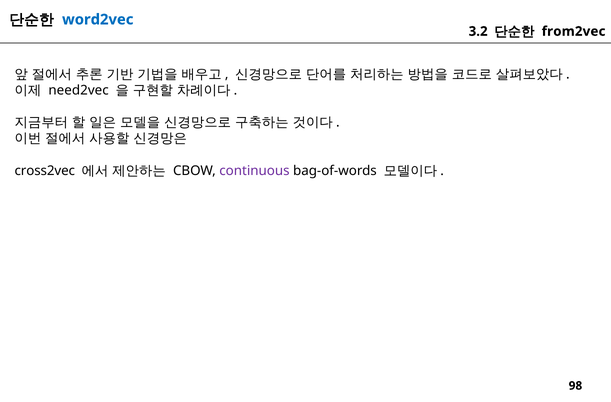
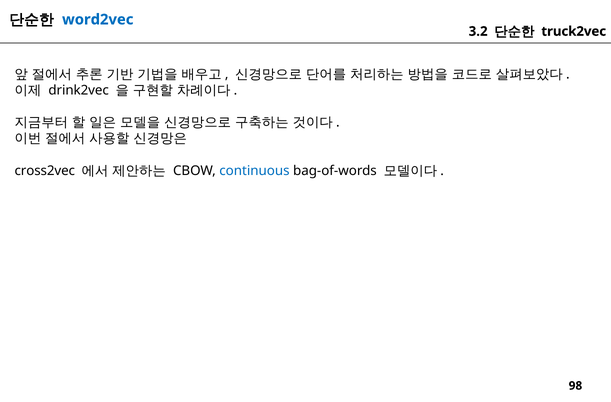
from2vec: from2vec -> truck2vec (574, 31)
need2vec: need2vec -> drink2vec (79, 90)
continuous colour: purple -> blue (254, 170)
